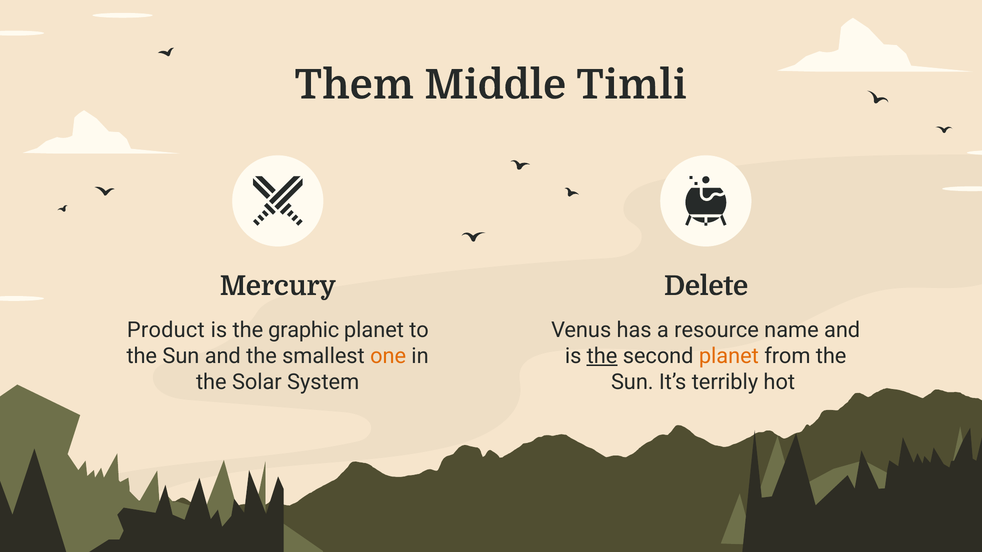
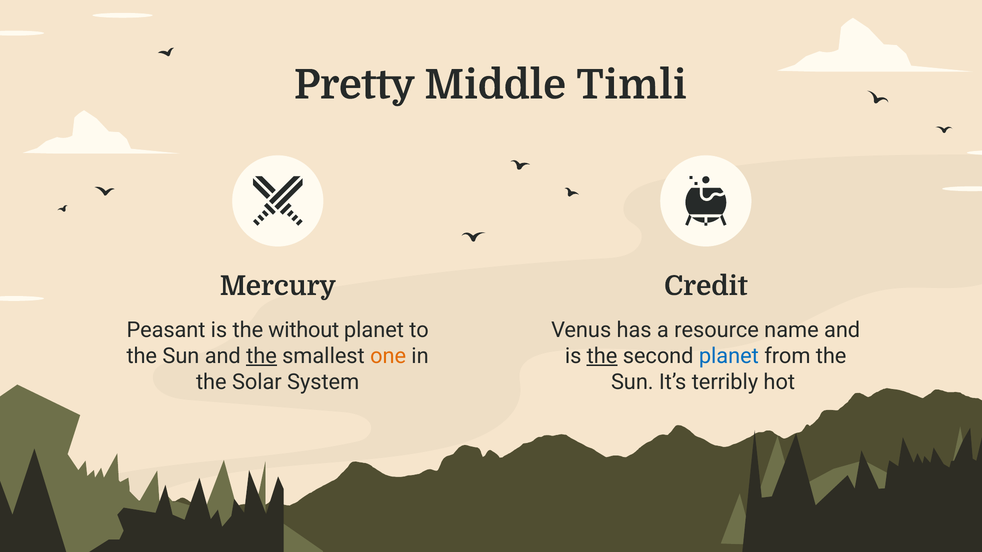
Them: Them -> Pretty (354, 85)
Delete: Delete -> Credit (706, 286)
Product: Product -> Peasant (166, 330)
graphic: graphic -> without (304, 330)
the underline: none -> present (261, 356)
planet colour: orange -> blue (729, 356)
